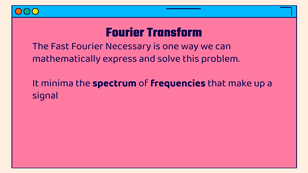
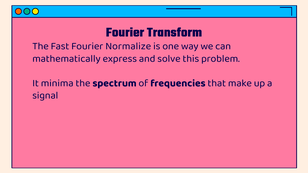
Necessary: Necessary -> Normalize (128, 46)
